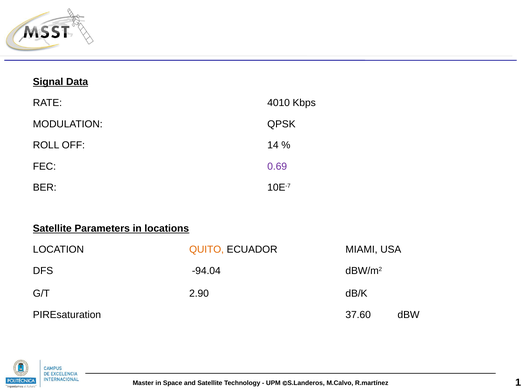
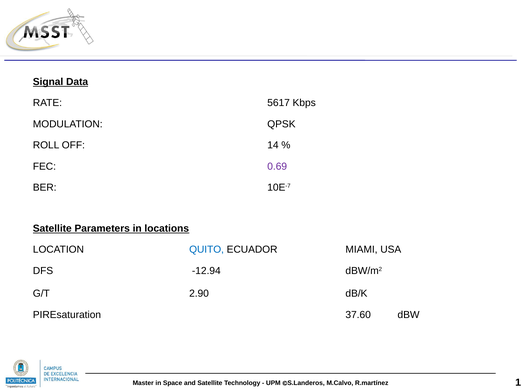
4010: 4010 -> 5617 (279, 103)
QUITO colour: orange -> blue (207, 249)
-94.04: -94.04 -> -12.94 (206, 271)
